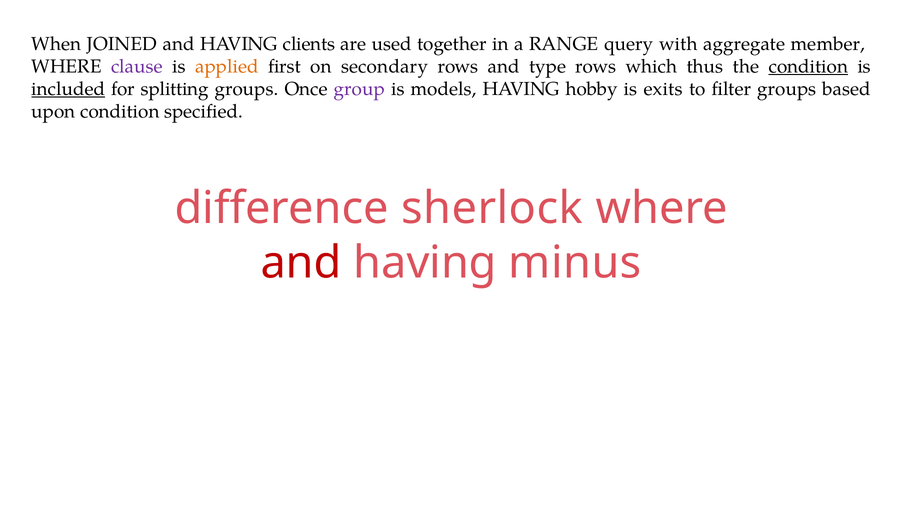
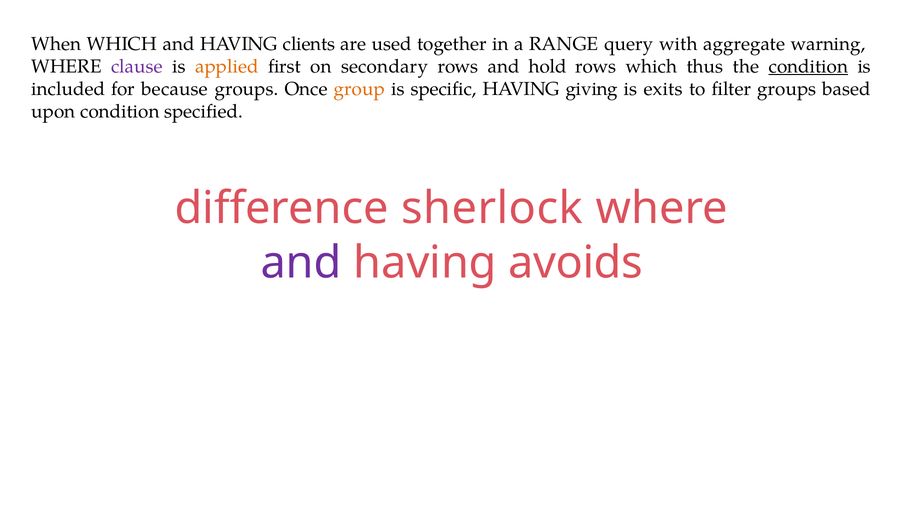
When JOINED: JOINED -> WHICH (122, 44)
member: member -> warning (828, 44)
type: type -> hold (548, 66)
included underline: present -> none (68, 89)
splitting: splitting -> because (175, 89)
group colour: purple -> orange (359, 89)
models: models -> specific (444, 89)
hobby: hobby -> giving (592, 89)
and colour: red -> purple (301, 263)
minus: minus -> avoids (575, 263)
